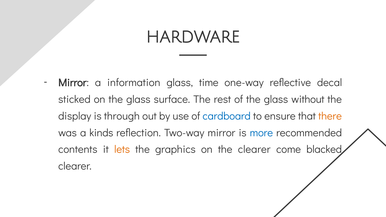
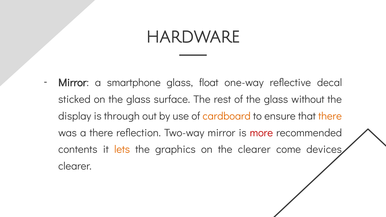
information: information -> smartphone (134, 83)
time: time -> float (209, 83)
cardboard colour: blue -> orange (227, 116)
a kinds: kinds -> there (101, 133)
more colour: blue -> red (261, 133)
blacked: blacked -> devices (324, 150)
